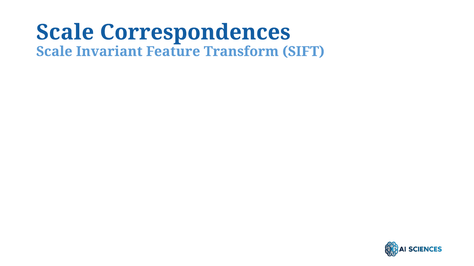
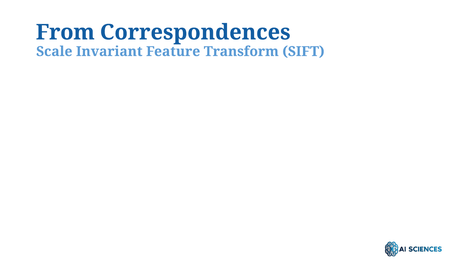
Scale: Scale -> From (65, 32)
